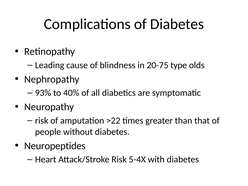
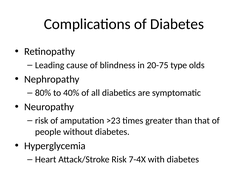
93%: 93% -> 80% (43, 93)
>22: >22 -> >23 (113, 121)
Neuropeptides: Neuropeptides -> Hyperglycemia (55, 146)
5-4X: 5-4X -> 7-4X (137, 160)
